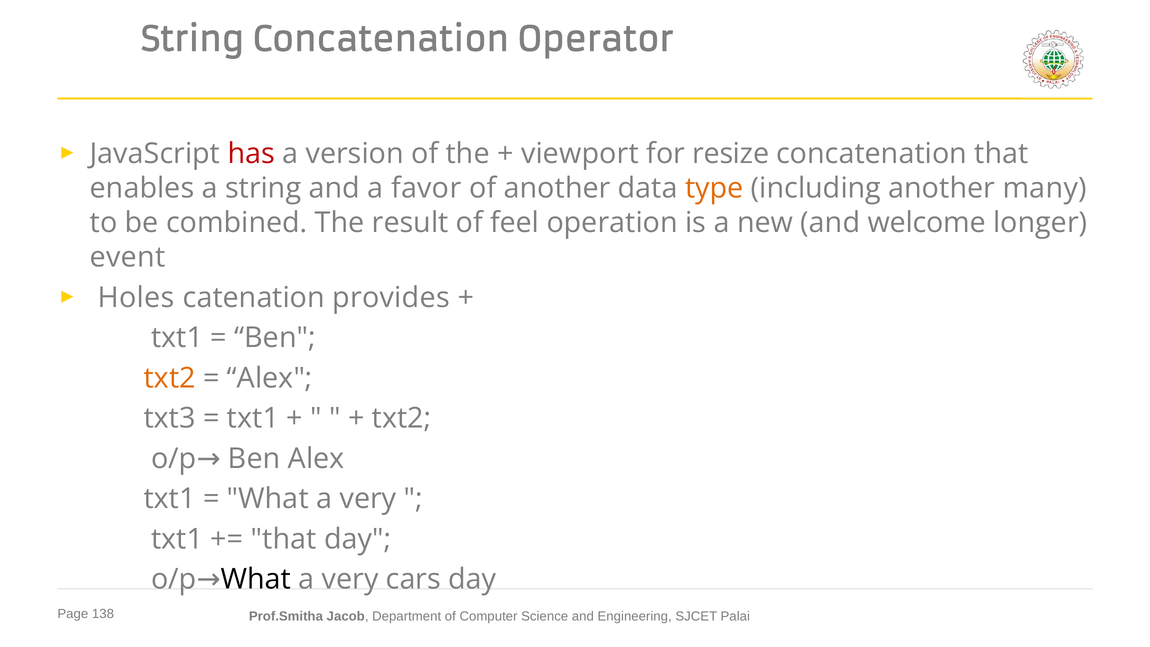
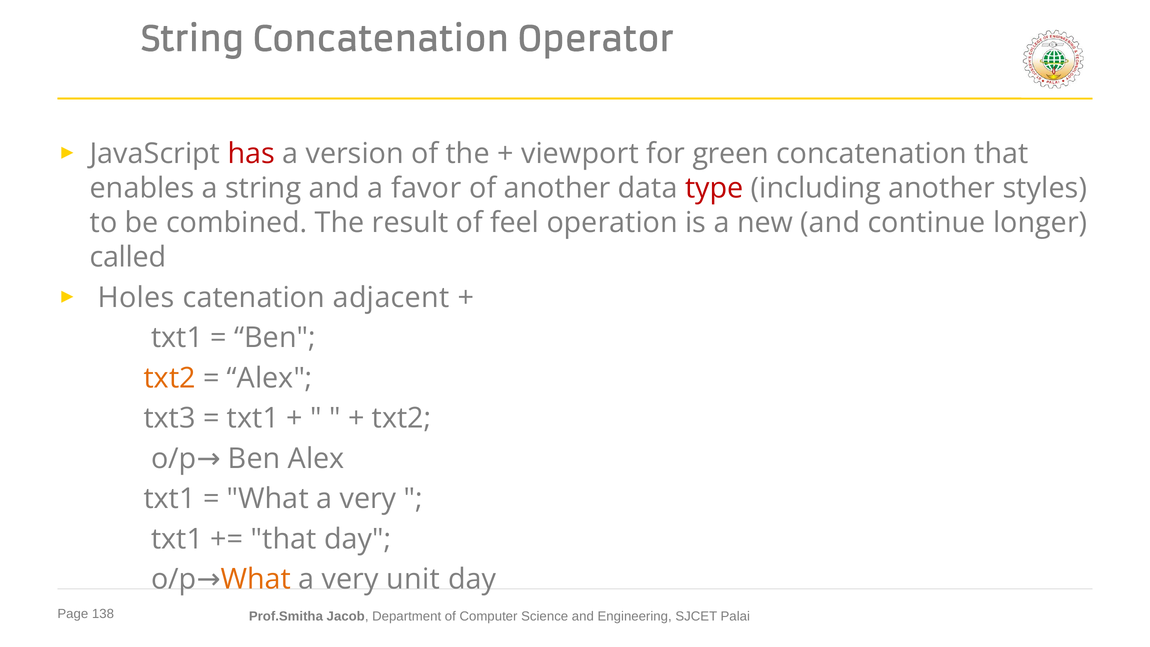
resize: resize -> green (731, 154)
type colour: orange -> red (714, 188)
many: many -> styles (1045, 188)
welcome: welcome -> continue (927, 223)
event: event -> called (128, 257)
provides: provides -> adjacent (391, 297)
What colour: black -> orange (256, 579)
cars: cars -> unit (413, 579)
